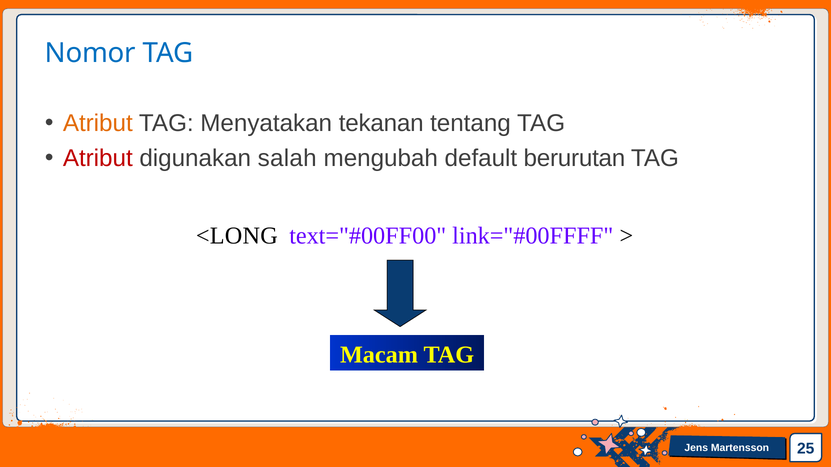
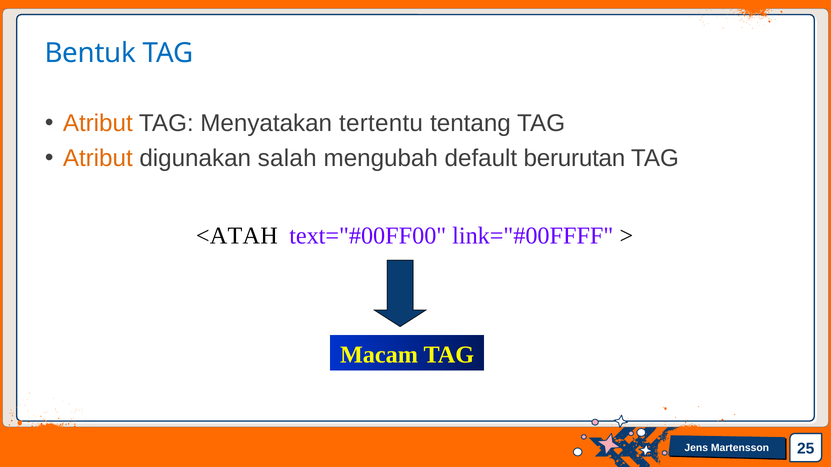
Nomor: Nomor -> Bentuk (90, 53)
tekanan: tekanan -> tertentu (381, 123)
Atribut colour: red -> orange (98, 158)
<LONG: <LONG -> <ATAH (237, 236)
